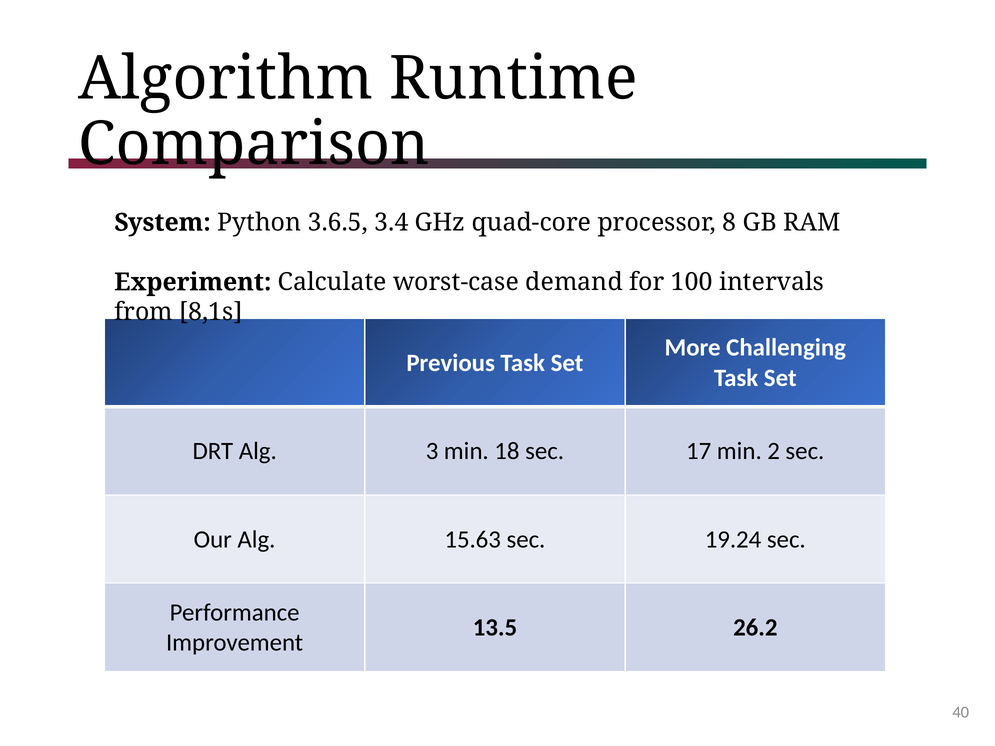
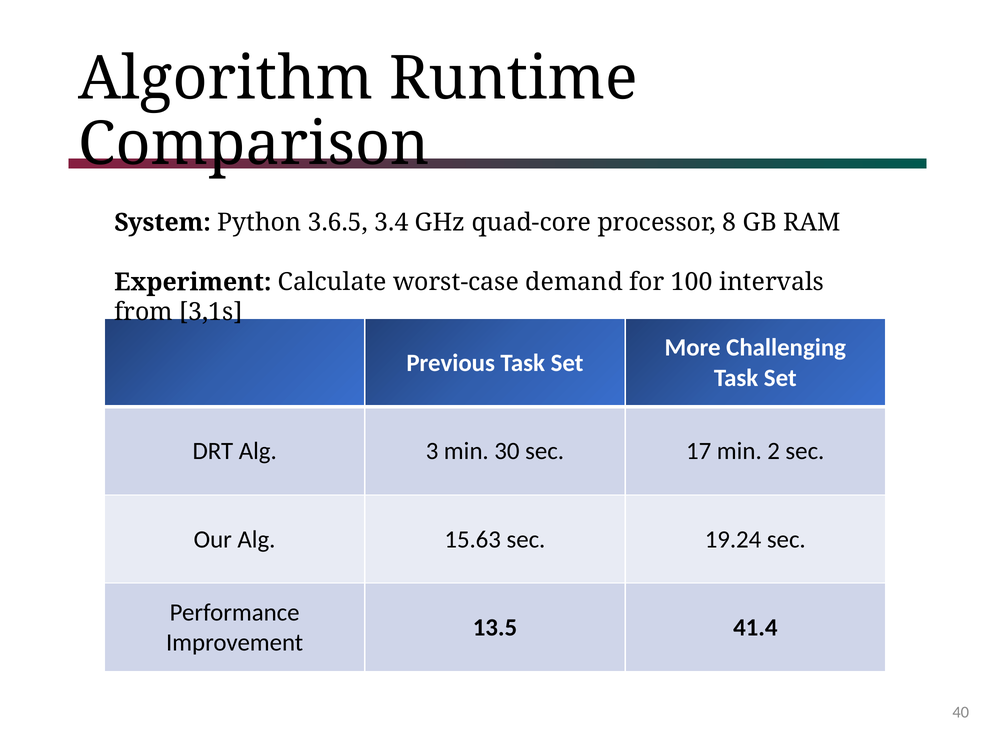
8,1s: 8,1s -> 3,1s (211, 312)
18: 18 -> 30 (507, 451)
26.2: 26.2 -> 41.4 (755, 628)
